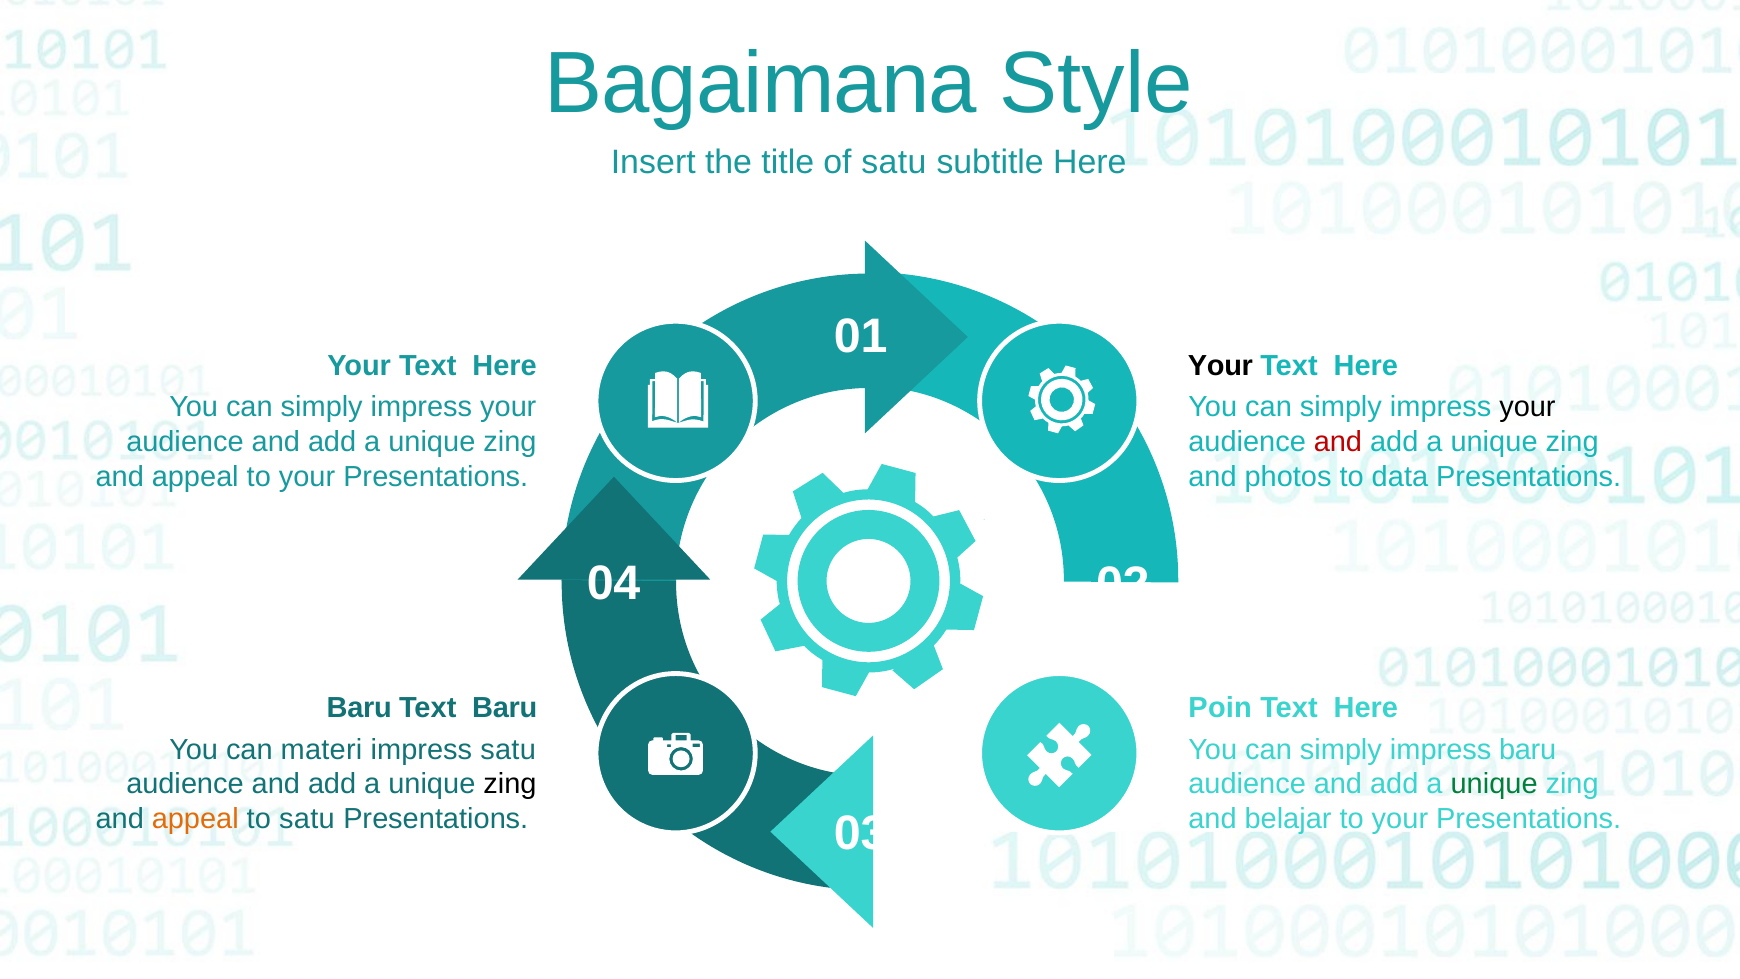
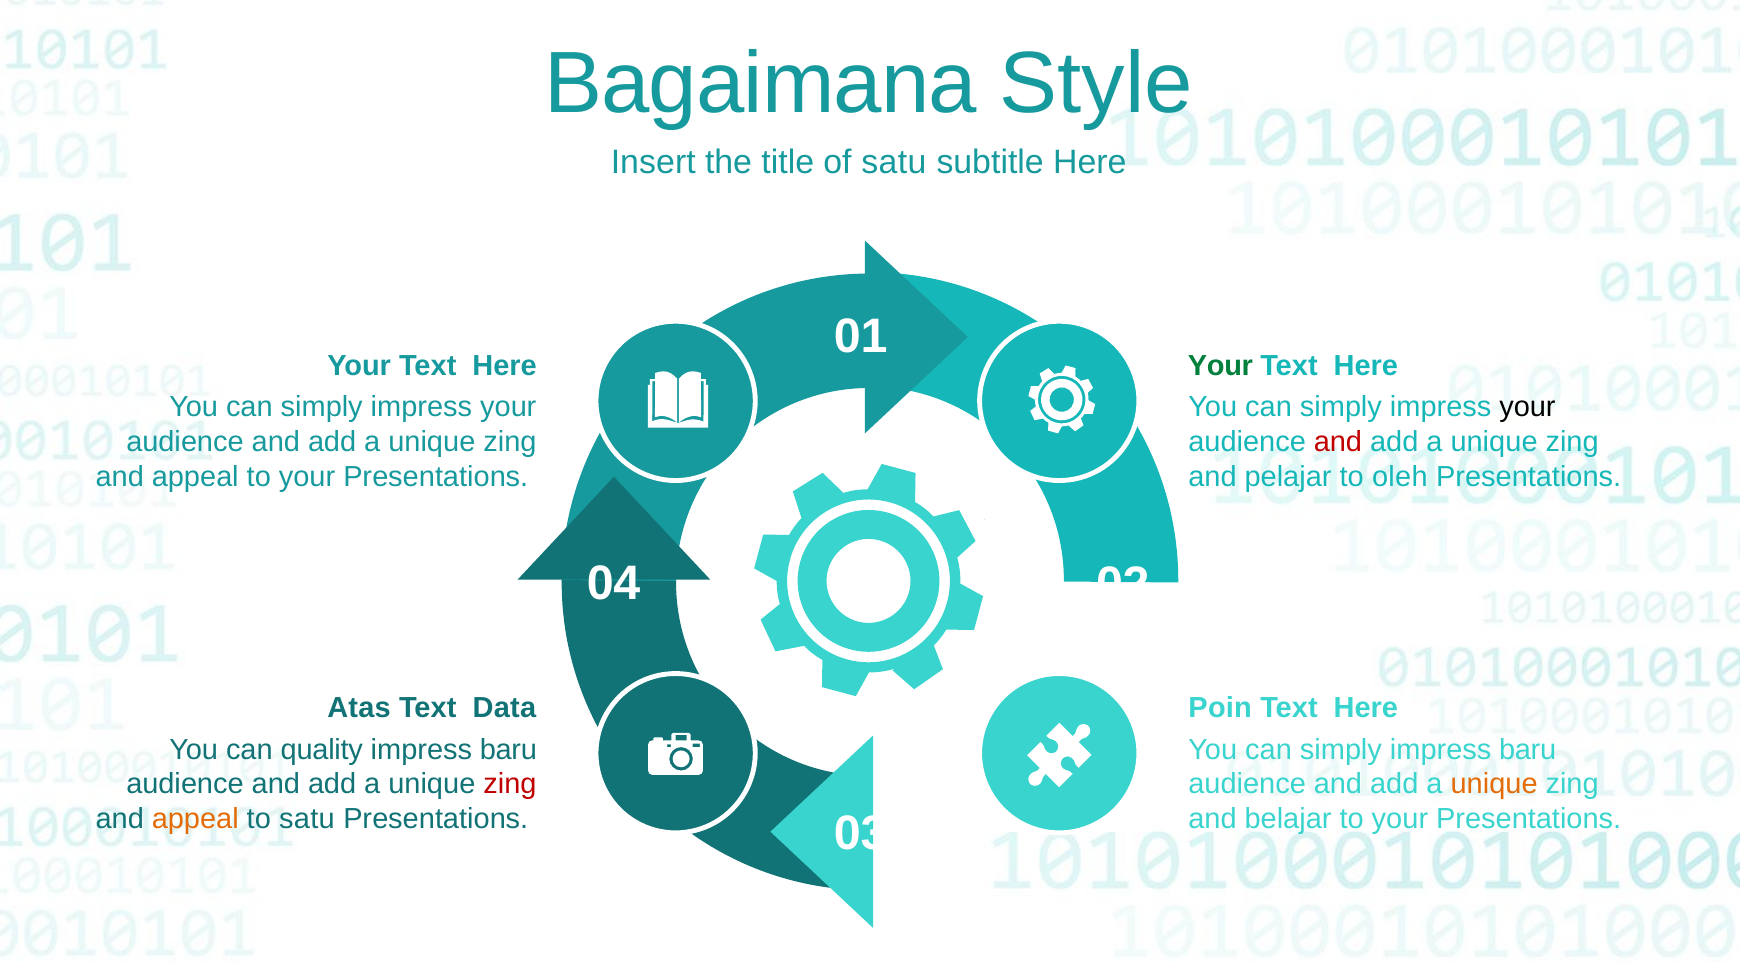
Your colour: black -> green (1220, 366)
photos: photos -> pelajar (1288, 476)
data: data -> oleh (1400, 476)
Baru: Baru -> Atas (359, 708)
Text Baru: Baru -> Data (504, 708)
materi: materi -> quality (322, 749)
satu: satu -> baru (508, 749)
zing colour: black -> red (510, 784)
unique colour: green -> orange (1494, 784)
